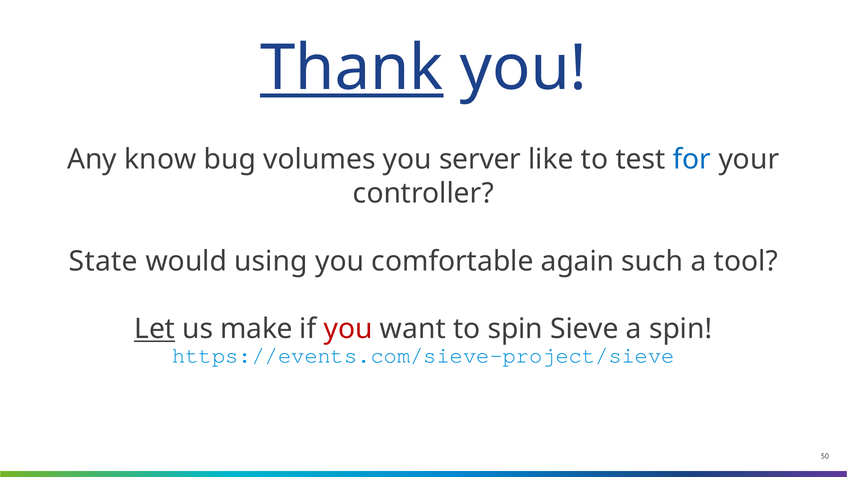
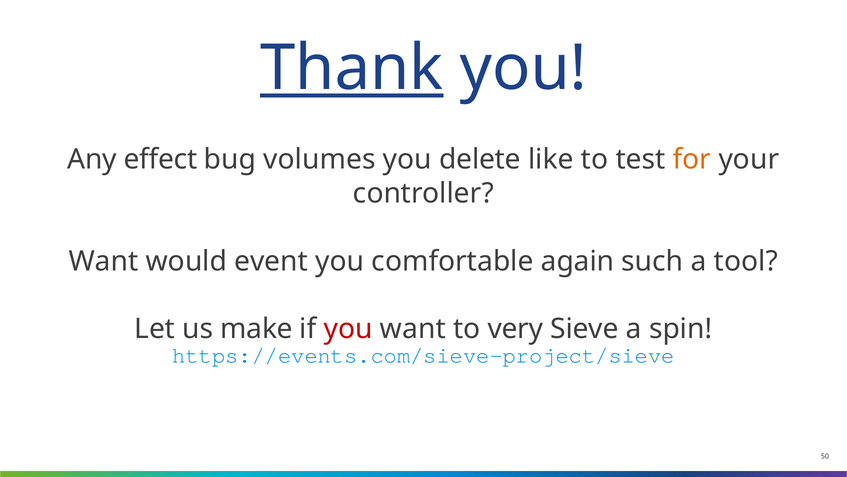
know: know -> effect (161, 159)
server: server -> delete (480, 159)
for colour: blue -> orange (692, 159)
State: State -> Want (103, 261)
using: using -> event (271, 261)
Let underline: present -> none (155, 329)
to spin: spin -> very (515, 329)
